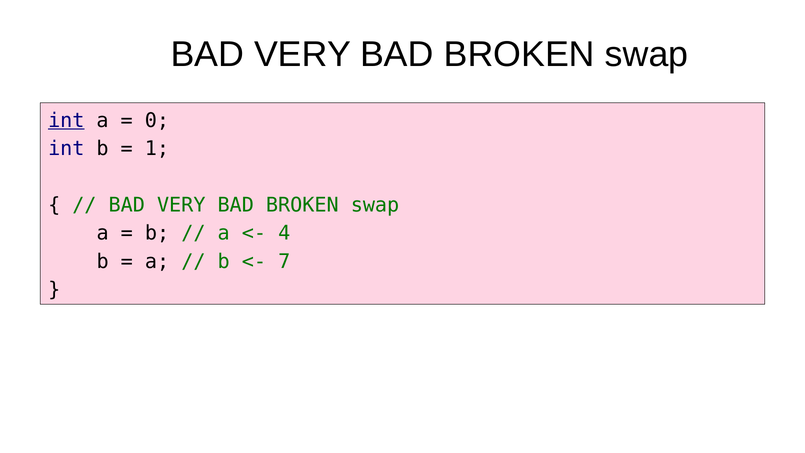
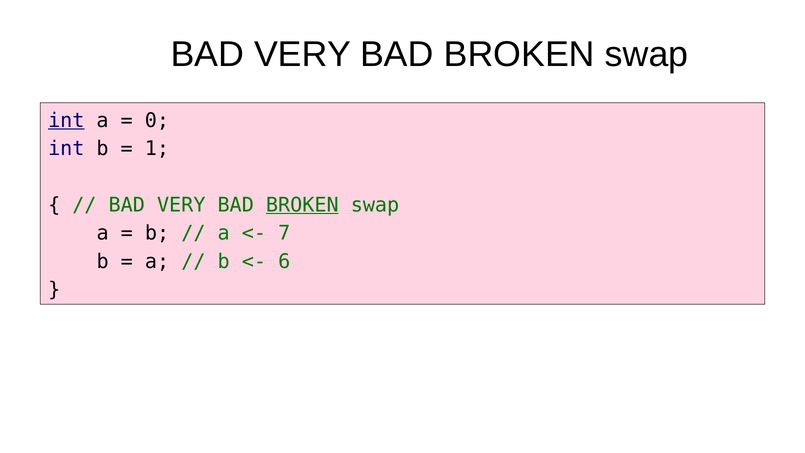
BROKEN underline: none -> present (302, 205)
4: 4 -> 7 (284, 233)
7: 7 -> 6 (284, 261)
